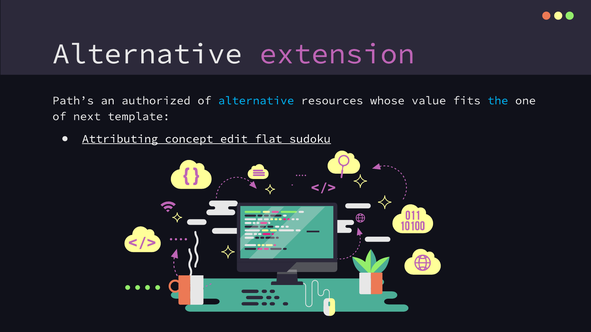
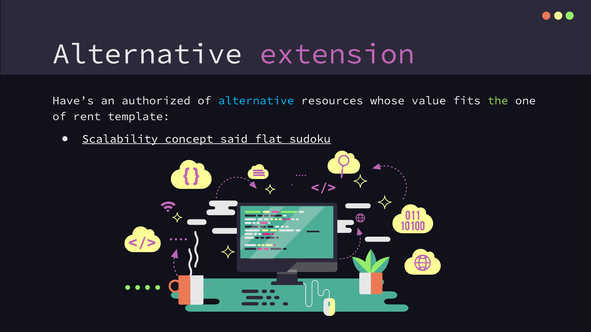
Path’s: Path’s -> Have’s (73, 101)
the colour: light blue -> light green (498, 101)
next: next -> rent (87, 117)
Attributing: Attributing -> Scalability (120, 139)
edit: edit -> said (234, 139)
